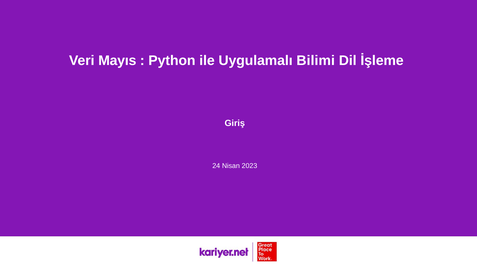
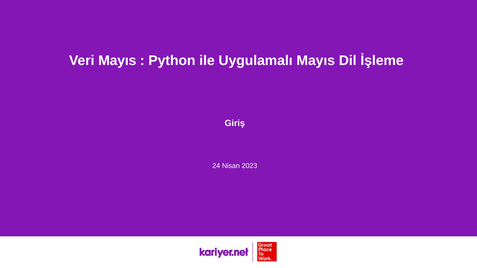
Uygulamalı Bilimi: Bilimi -> Mayıs (316, 61)
